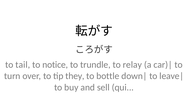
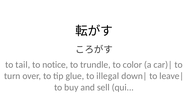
relay: relay -> color (132, 65)
they: they -> glue (75, 76)
bottle: bottle -> illegal (108, 76)
